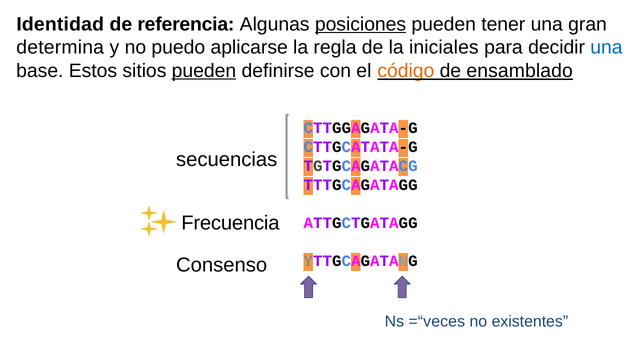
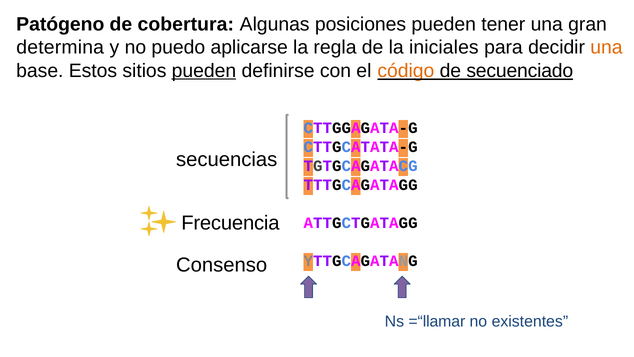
Identidad: Identidad -> Patógeno (60, 24)
referencia: referencia -> cobertura (186, 24)
posiciones underline: present -> none (361, 24)
una colour: blue -> orange (606, 47)
ensamblado: ensamblado -> secuenciado (520, 71)
=“veces: =“veces -> =“llamar (437, 322)
